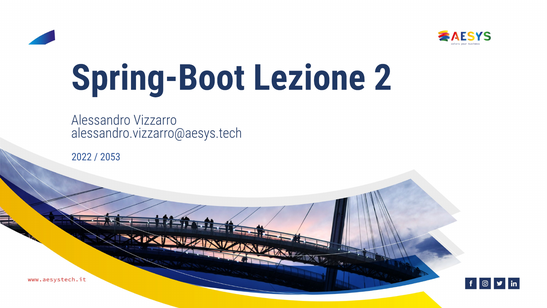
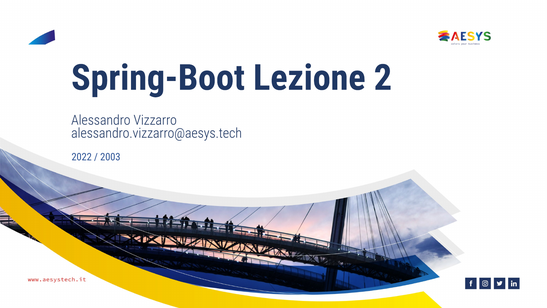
2053: 2053 -> 2003 (110, 157)
